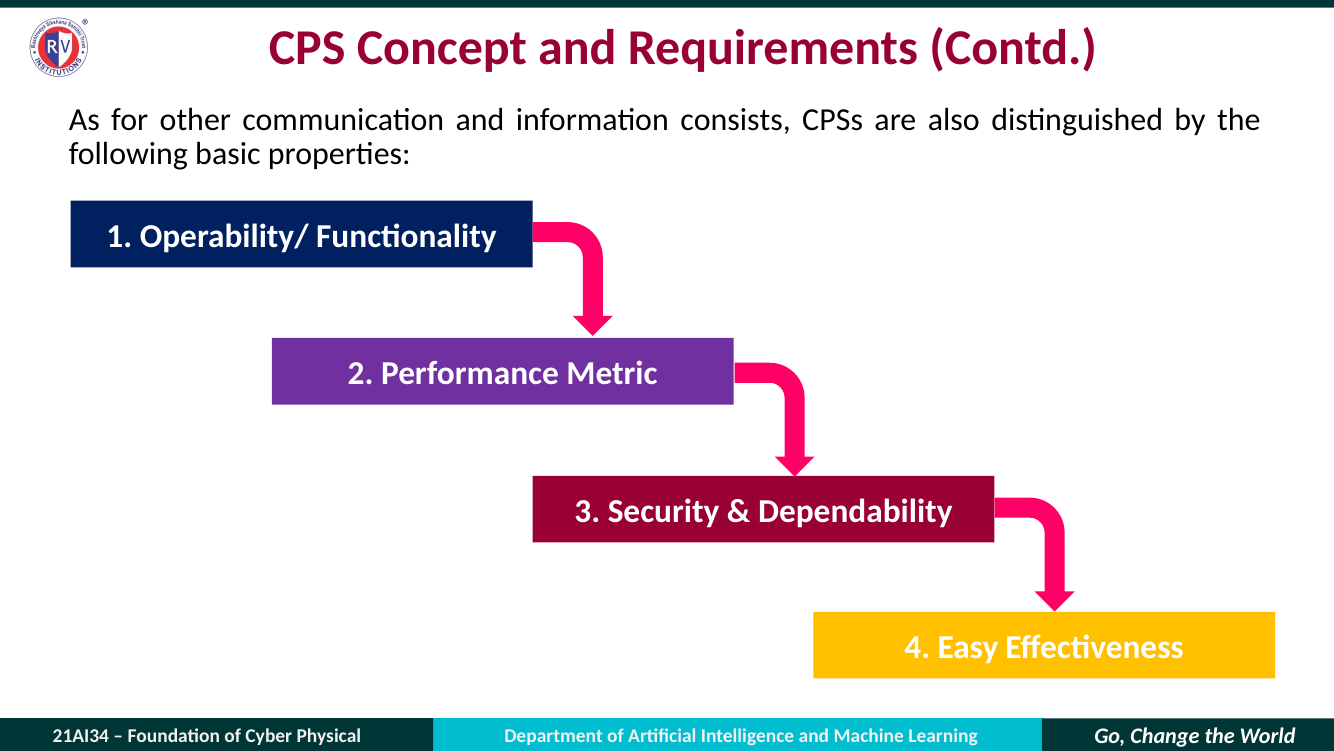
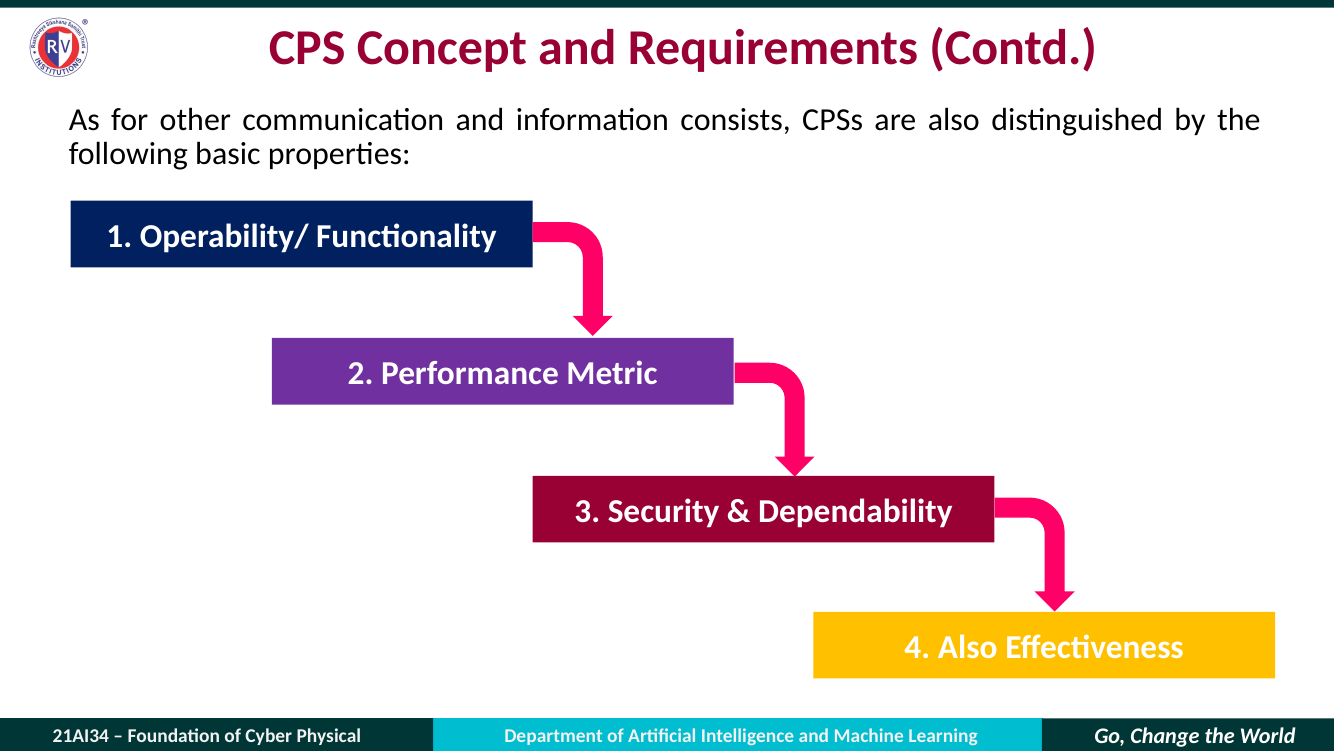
4 Easy: Easy -> Also (968, 647)
